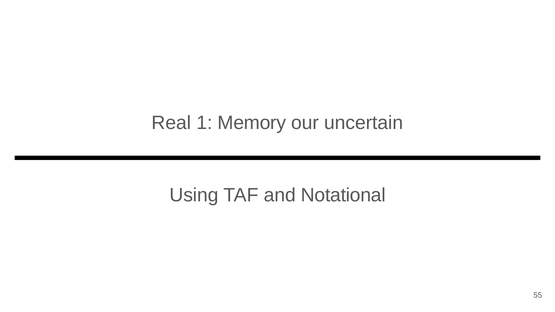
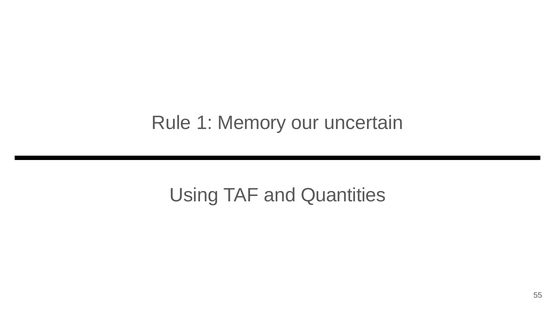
Real: Real -> Rule (171, 123)
Notational: Notational -> Quantities (343, 195)
